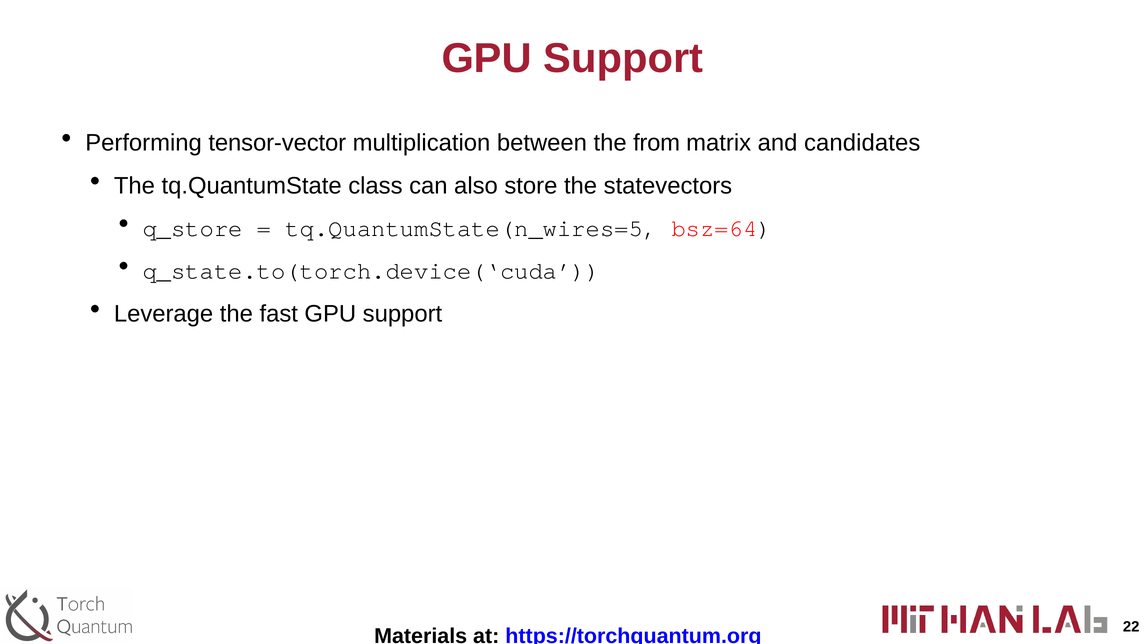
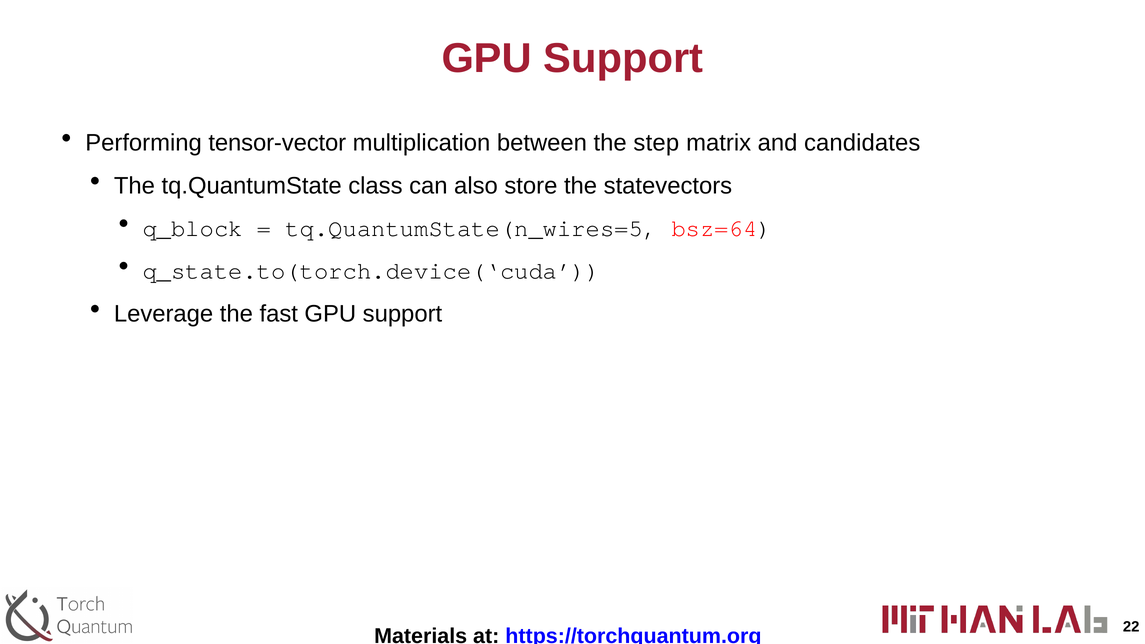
from: from -> step (656, 143)
q_store: q_store -> q_block (193, 228)
